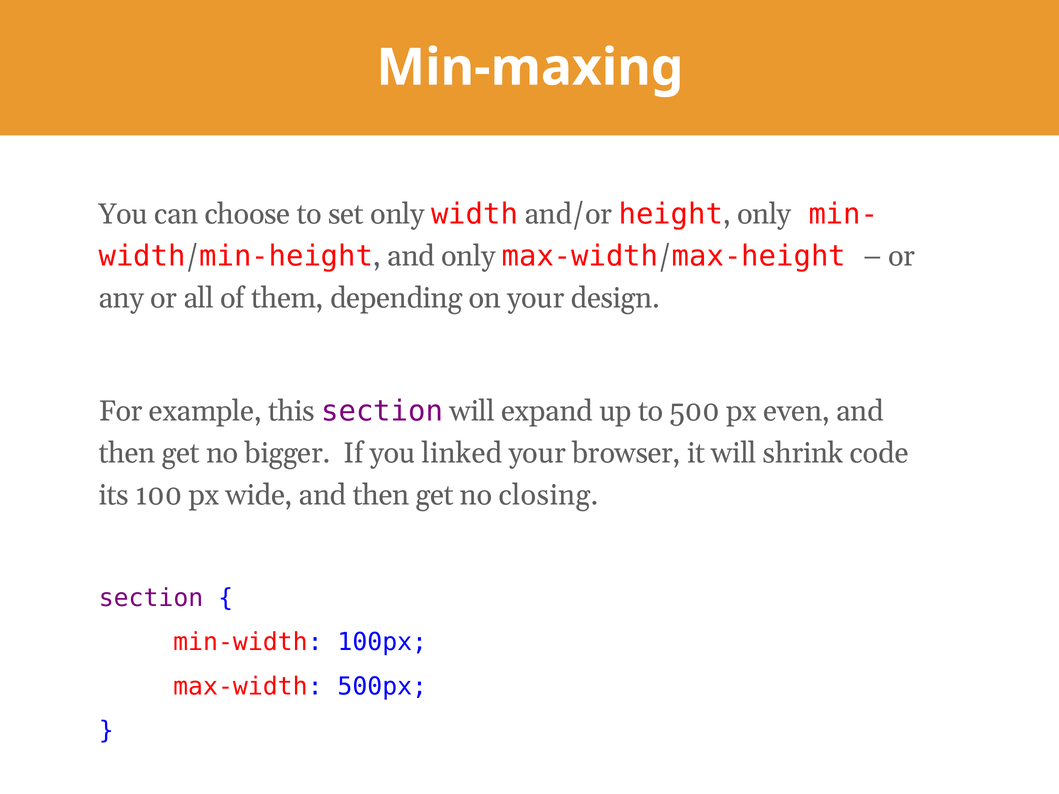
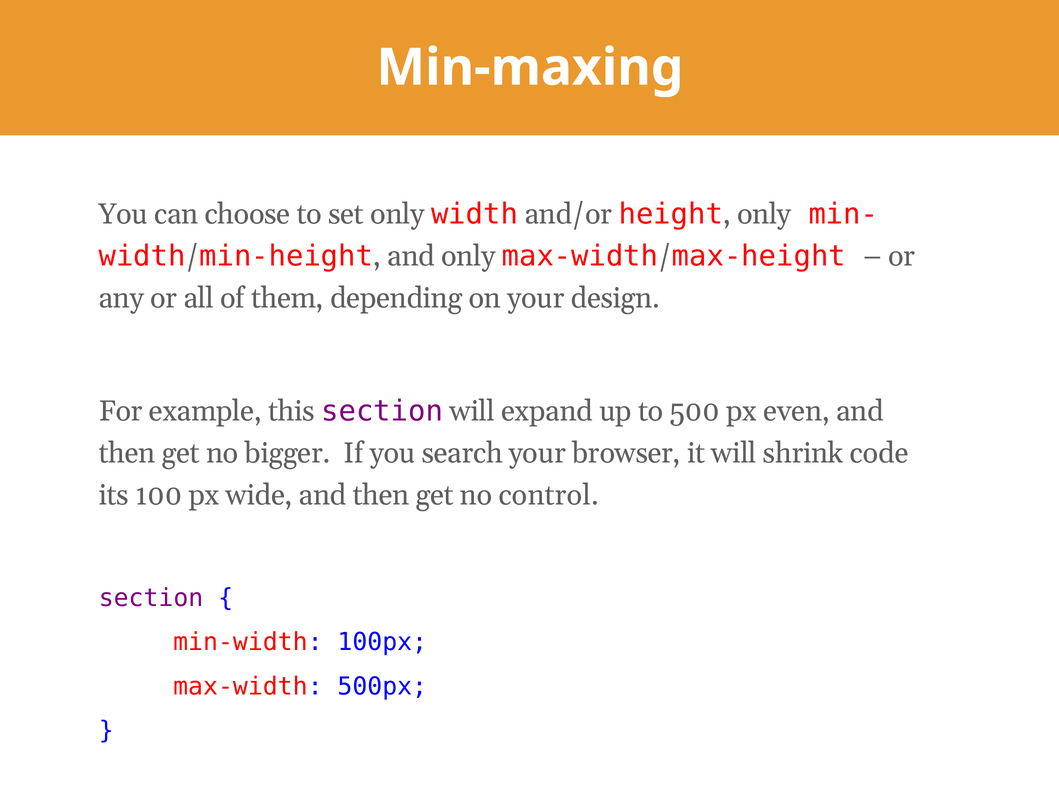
linked: linked -> search (462, 453)
closing: closing -> control (549, 495)
